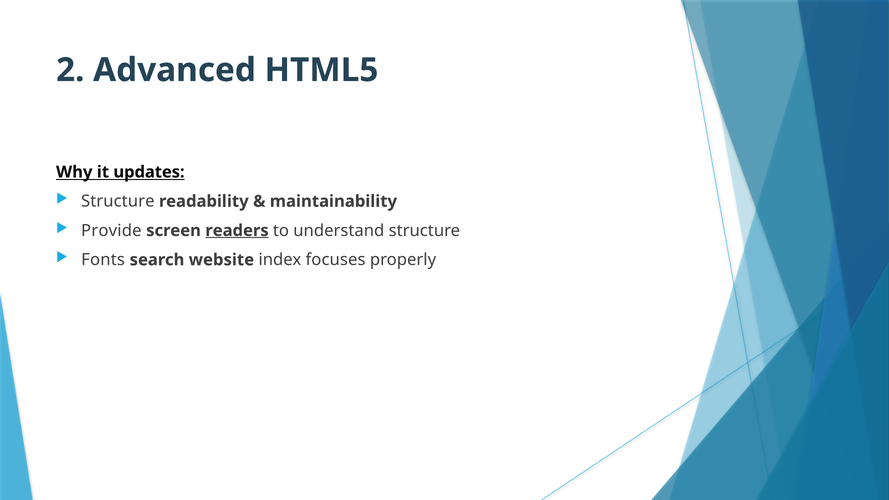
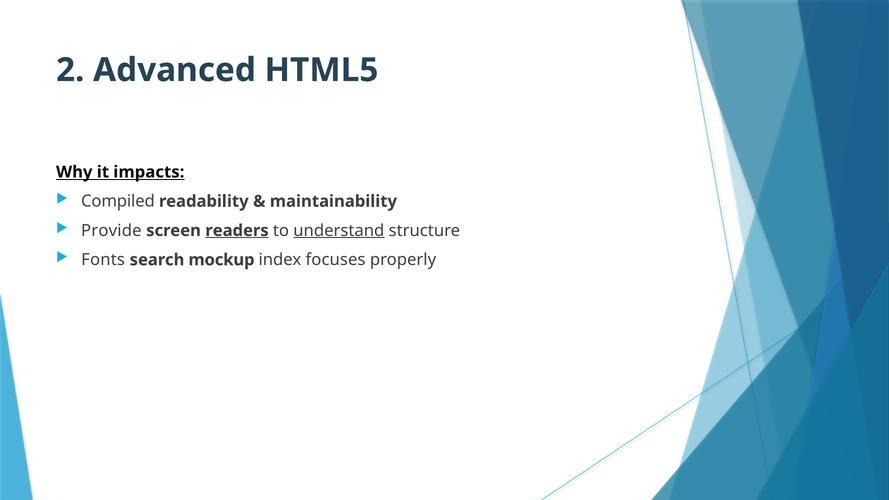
updates: updates -> impacts (149, 172)
Structure: Structure -> Compiled (118, 201)
understand underline: none -> present (339, 231)
website: website -> mockup (222, 260)
